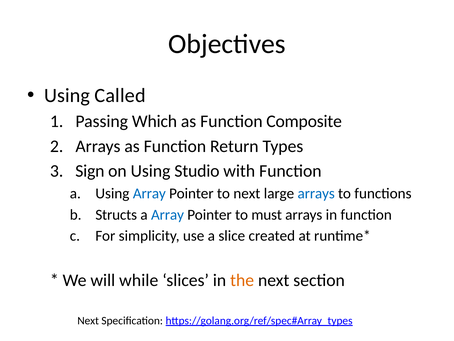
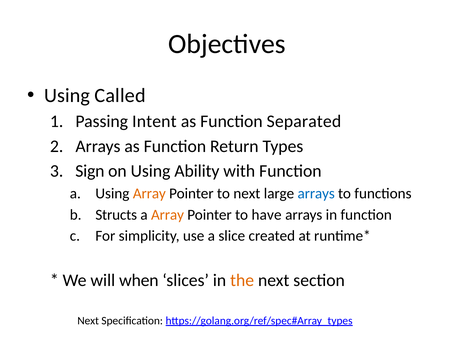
Which: Which -> Intent (154, 121)
Composite: Composite -> Separated (304, 121)
Studio: Studio -> Ability (197, 171)
Array colour: blue -> orange (149, 193)
Array colour: blue -> orange (167, 214)
must: must -> have (267, 214)
while: while -> when (139, 280)
